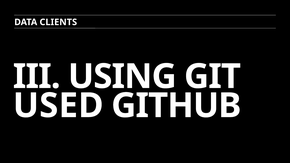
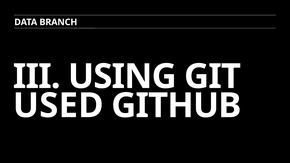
CLIENTS: CLIENTS -> BRANCH (58, 22)
